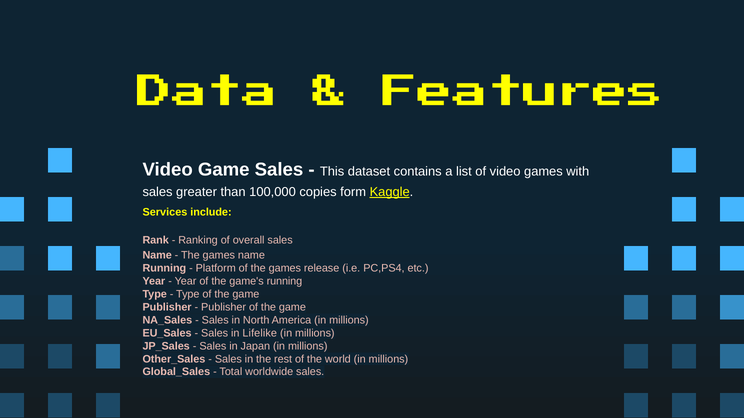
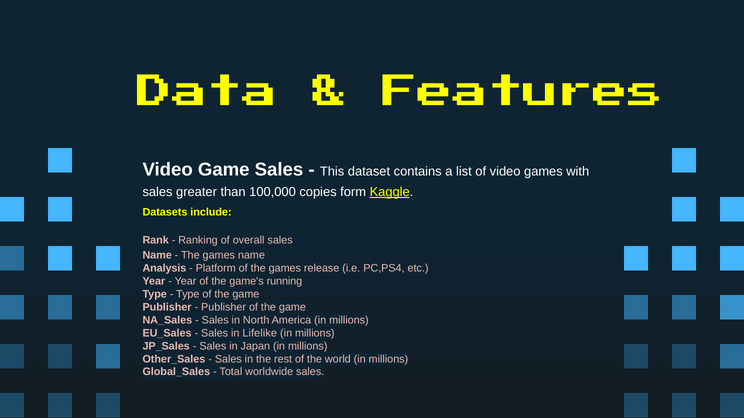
Services: Services -> Datasets (165, 212)
Running: Running -> Analysis (164, 268)
